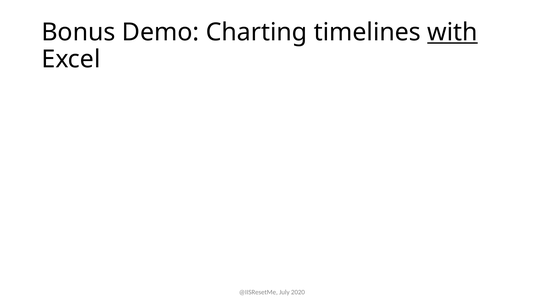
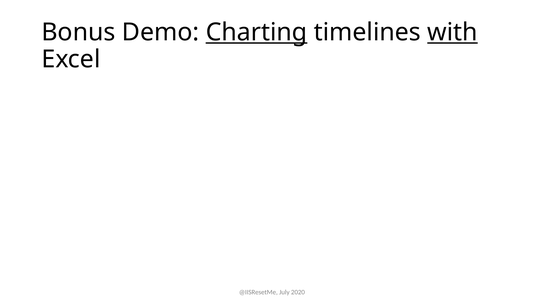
Charting underline: none -> present (257, 32)
